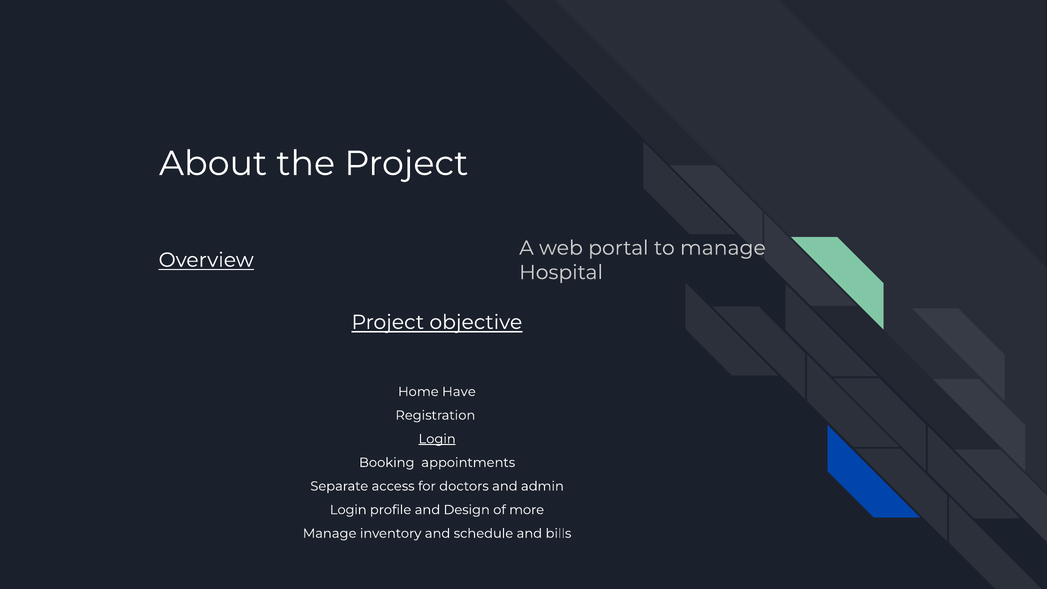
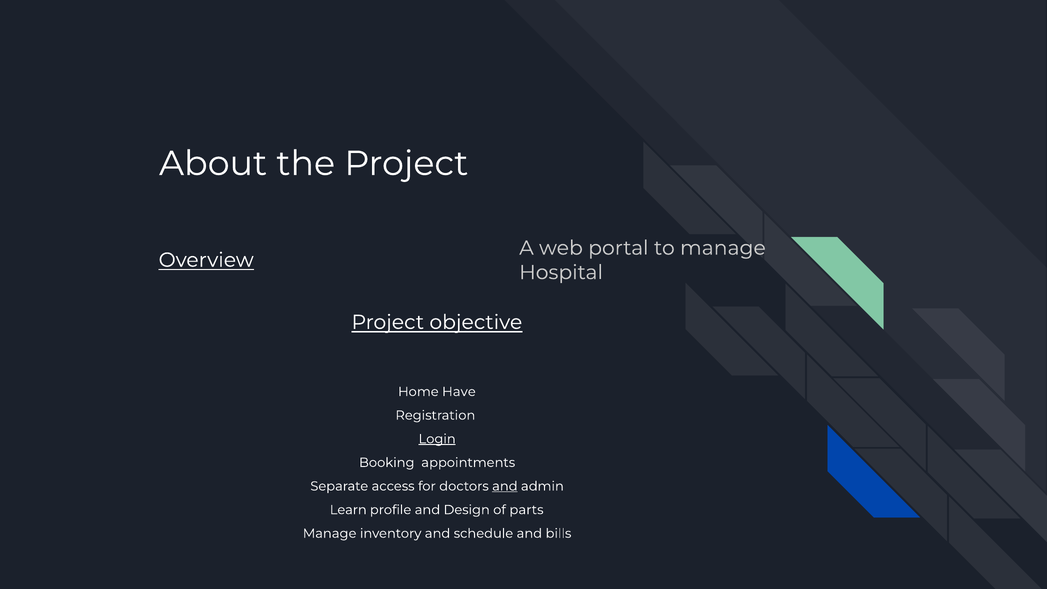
and underline: none -> present (505, 486)
Login: Login -> Learn (348, 510)
more: more -> parts (526, 510)
